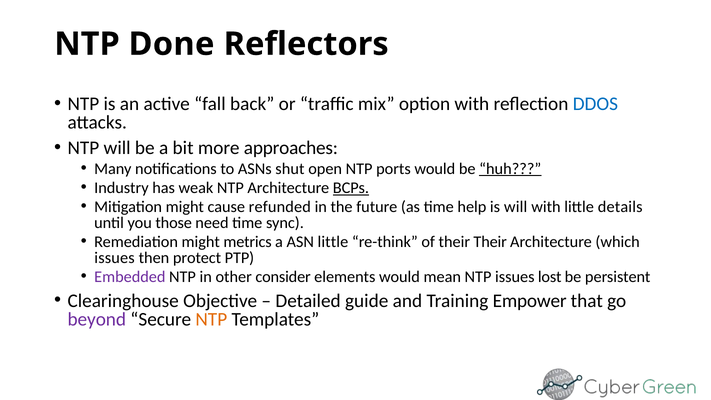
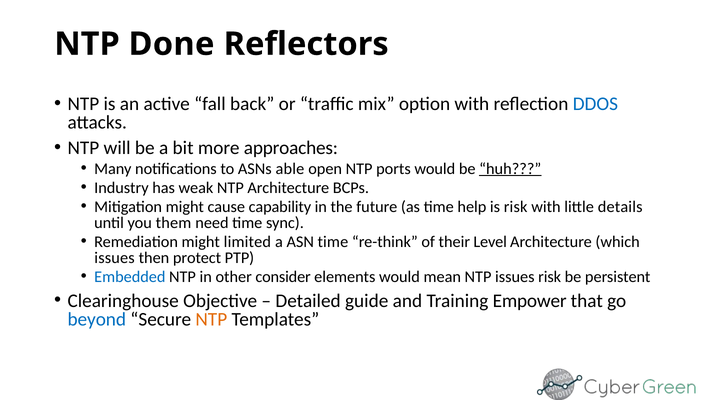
shut: shut -> able (290, 169)
BCPs underline: present -> none (351, 188)
refunded: refunded -> capability (280, 207)
is will: will -> risk (516, 207)
those: those -> them (173, 223)
metrics: metrics -> limited (247, 242)
ASN little: little -> time (333, 242)
their Their: Their -> Level (490, 242)
Embedded colour: purple -> blue (130, 277)
issues lost: lost -> risk (550, 277)
beyond colour: purple -> blue (97, 319)
